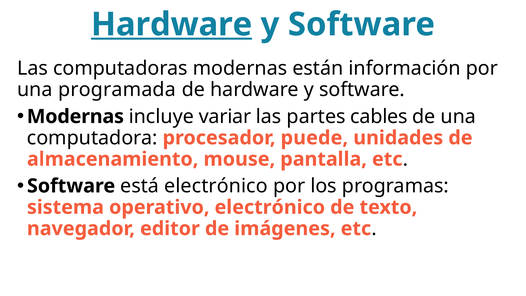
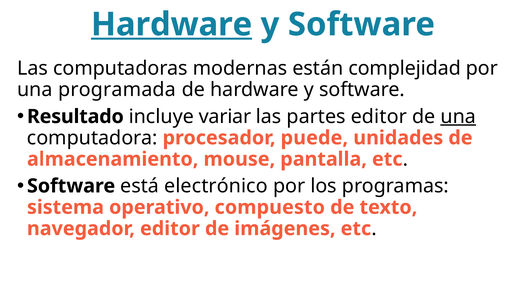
información: información -> complejidad (405, 68)
Modernas: Modernas -> Resultado (75, 116)
partes cables: cables -> editor (379, 116)
una underline: none -> present (458, 116)
operativo electrónico: electrónico -> compuesto (270, 207)
